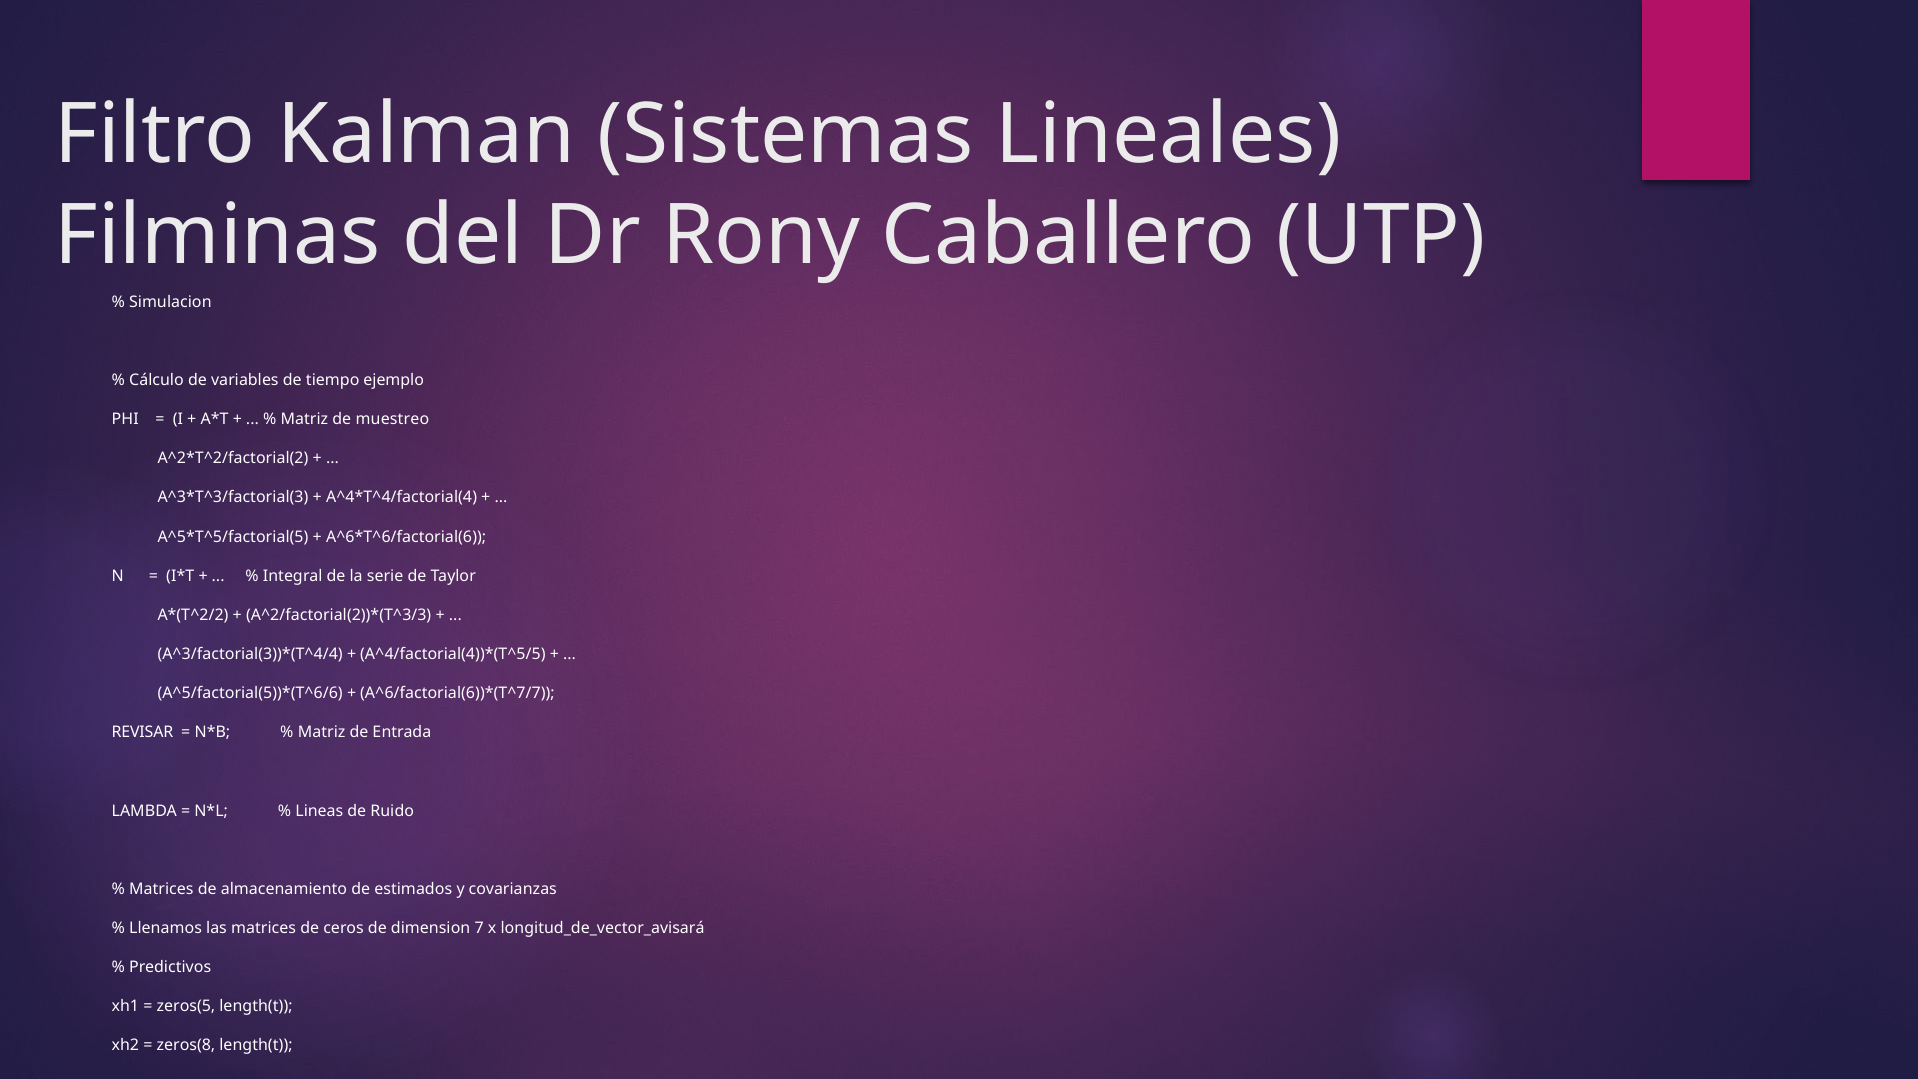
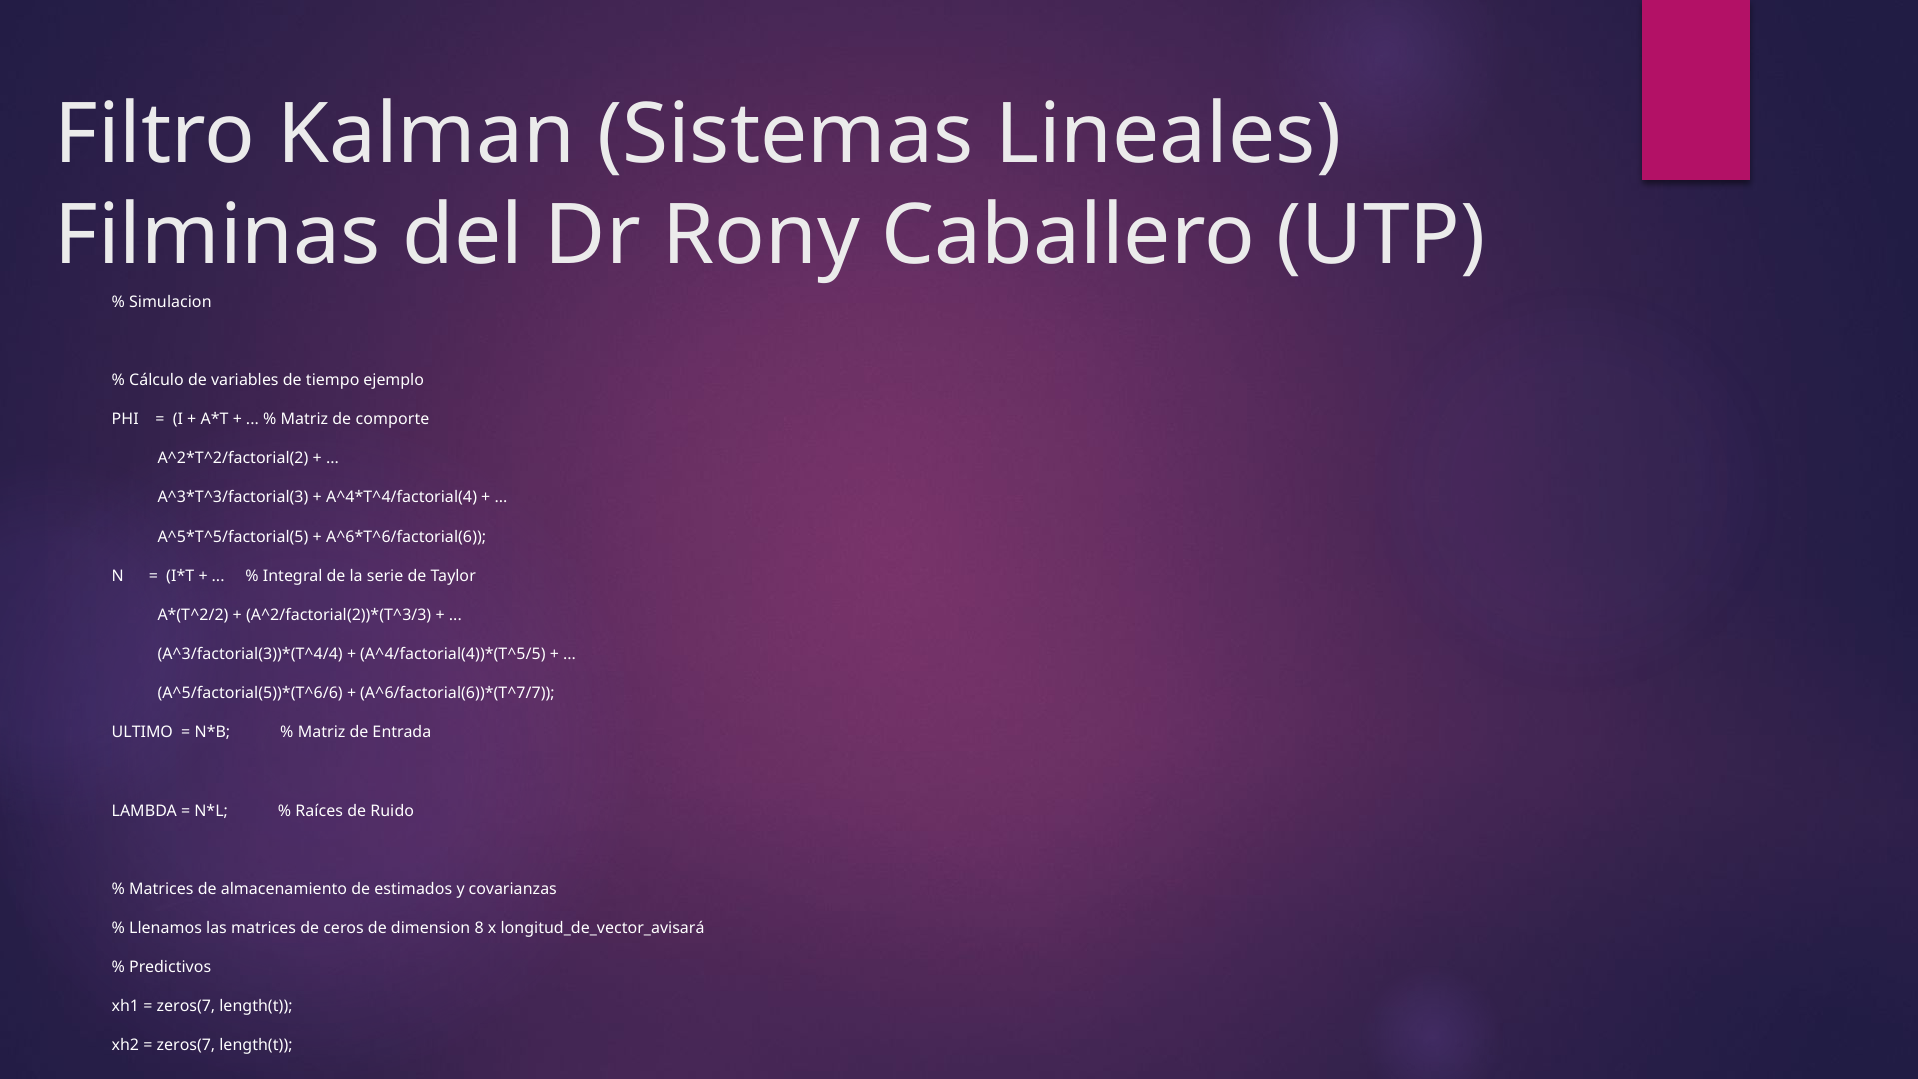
muestreo: muestreo -> comporte (392, 419)
REVISAR: REVISAR -> ULTIMO (142, 732)
Lineas: Lineas -> Raíces (319, 811)
7: 7 -> 8 (479, 928)
zeros(5: zeros(5 -> zeros(7 (186, 1006)
zeros(8: zeros(8 -> zeros(7 (186, 1045)
